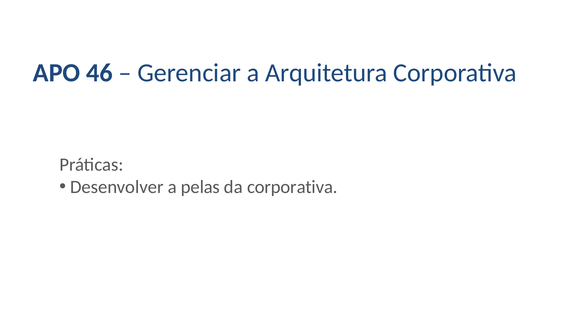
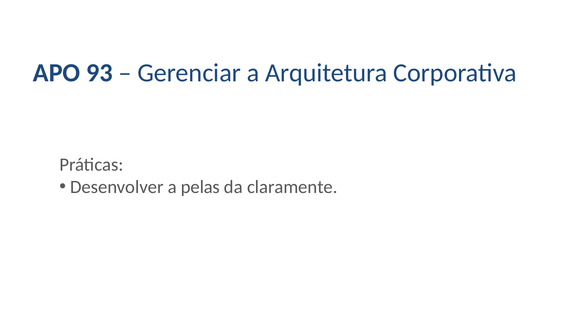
46: 46 -> 93 (99, 73)
da corporativa: corporativa -> claramente (292, 187)
